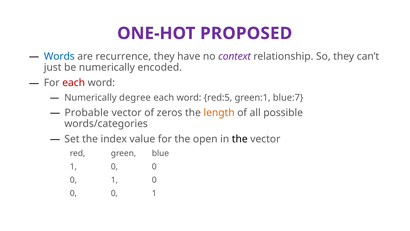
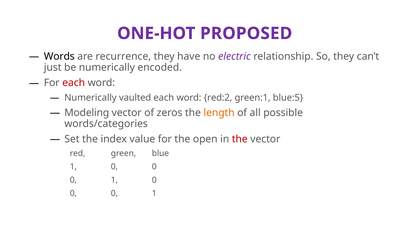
Words colour: blue -> black (59, 56)
context: context -> electric (234, 56)
degree: degree -> vaulted (135, 98)
red:5: red:5 -> red:2 (218, 98)
blue:7: blue:7 -> blue:5 (288, 98)
Probable: Probable -> Modeling (87, 112)
the colour: black -> red (240, 139)
